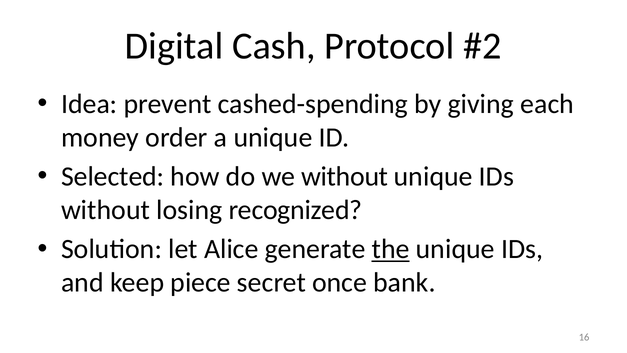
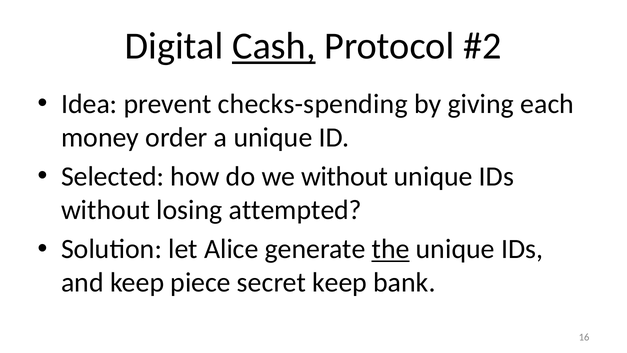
Cash underline: none -> present (274, 46)
cashed-spending: cashed-spending -> checks-spending (313, 104)
recognized: recognized -> attempted (295, 210)
secret once: once -> keep (340, 283)
